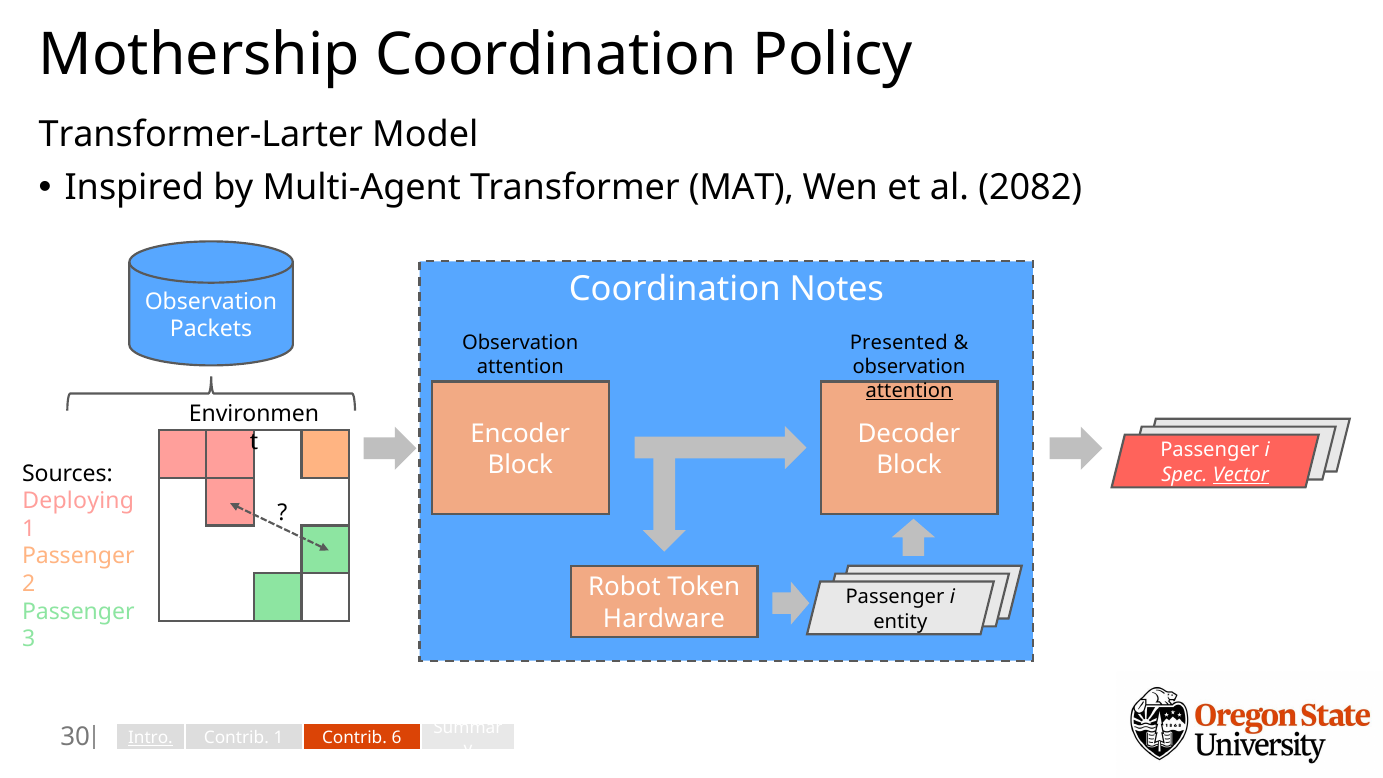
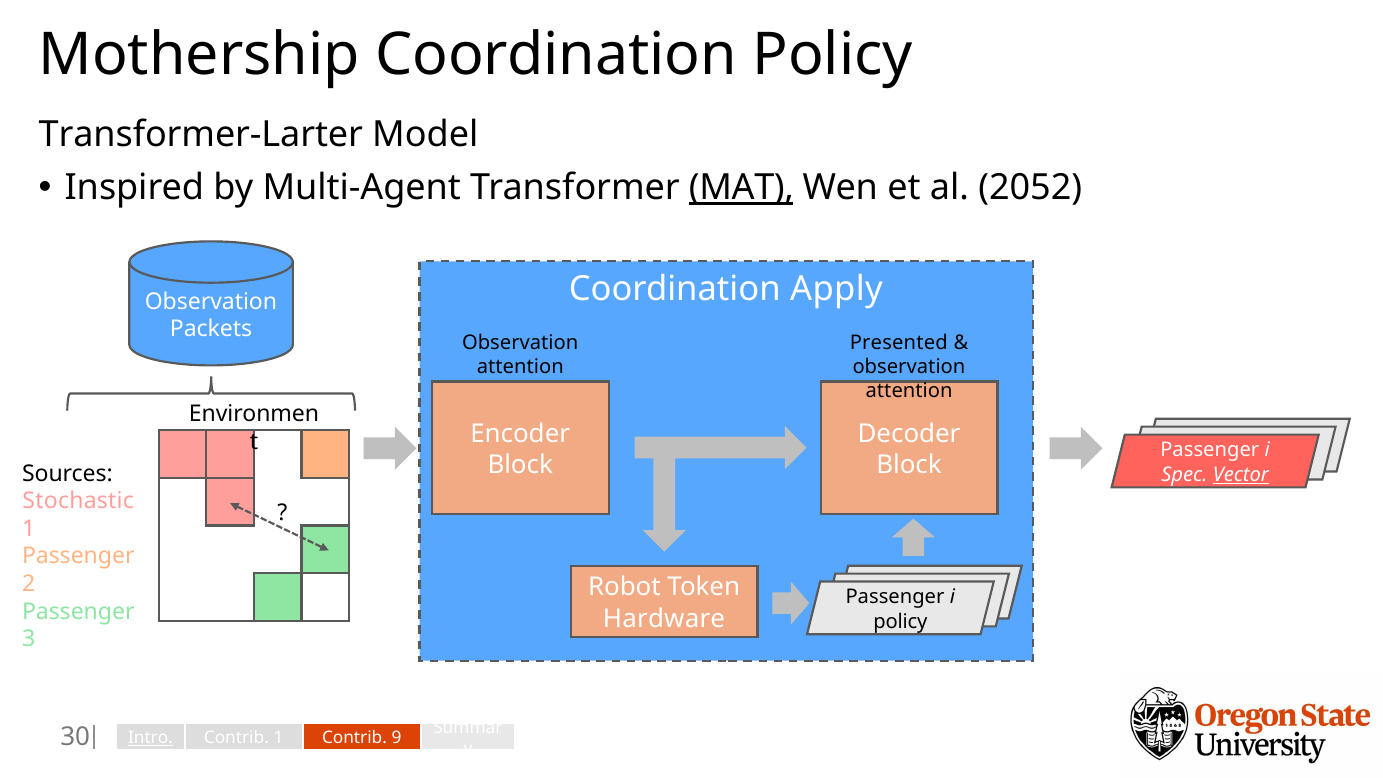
MAT underline: none -> present (741, 188)
2082: 2082 -> 2052 (1030, 188)
Notes: Notes -> Apply (836, 290)
attention underline: present -> none (909, 391)
Deploying: Deploying -> Stochastic (78, 501)
entity: entity -> policy (900, 621)
6: 6 -> 9 (397, 738)
